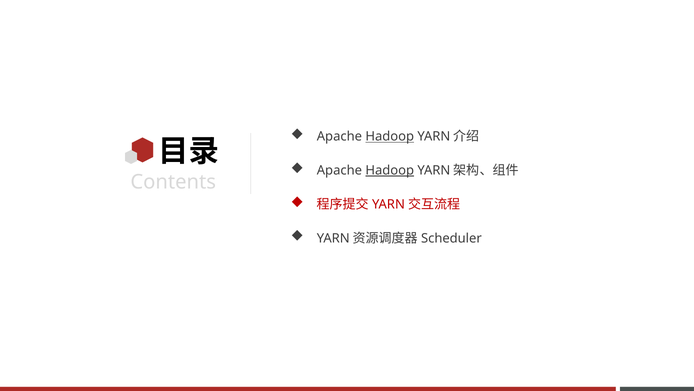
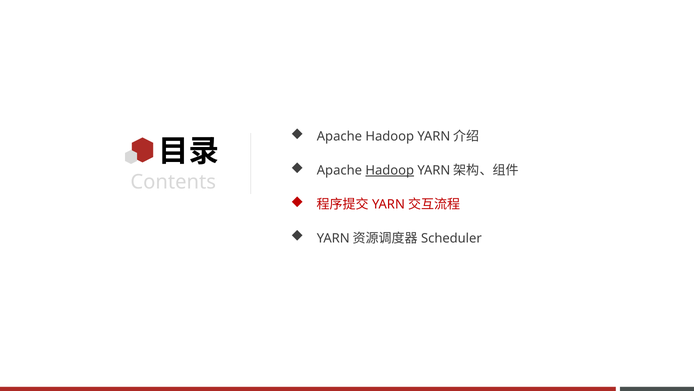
Hadoop underline: present -> none (390, 136)
